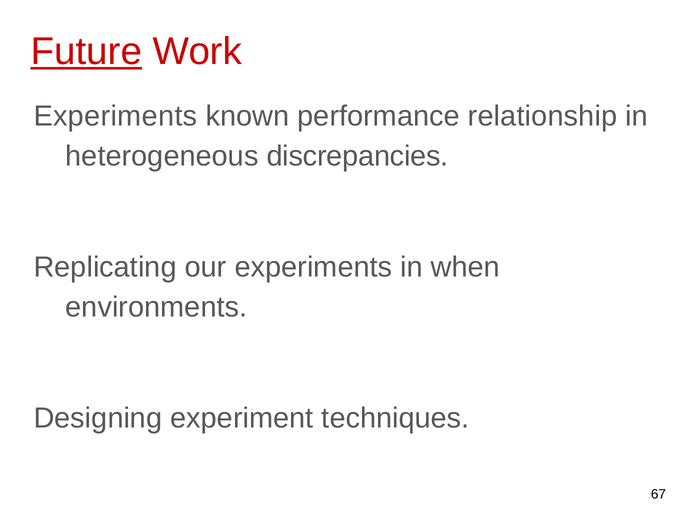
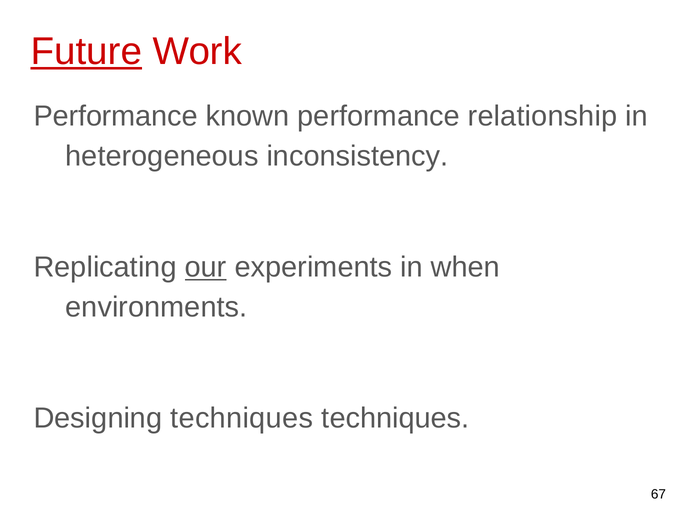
Experiments: Experiments -> Performance (116, 116)
discrepancies: discrepancies -> inconsistency (357, 156)
our underline: none -> present (206, 267)
Designing experiment: experiment -> techniques (242, 418)
